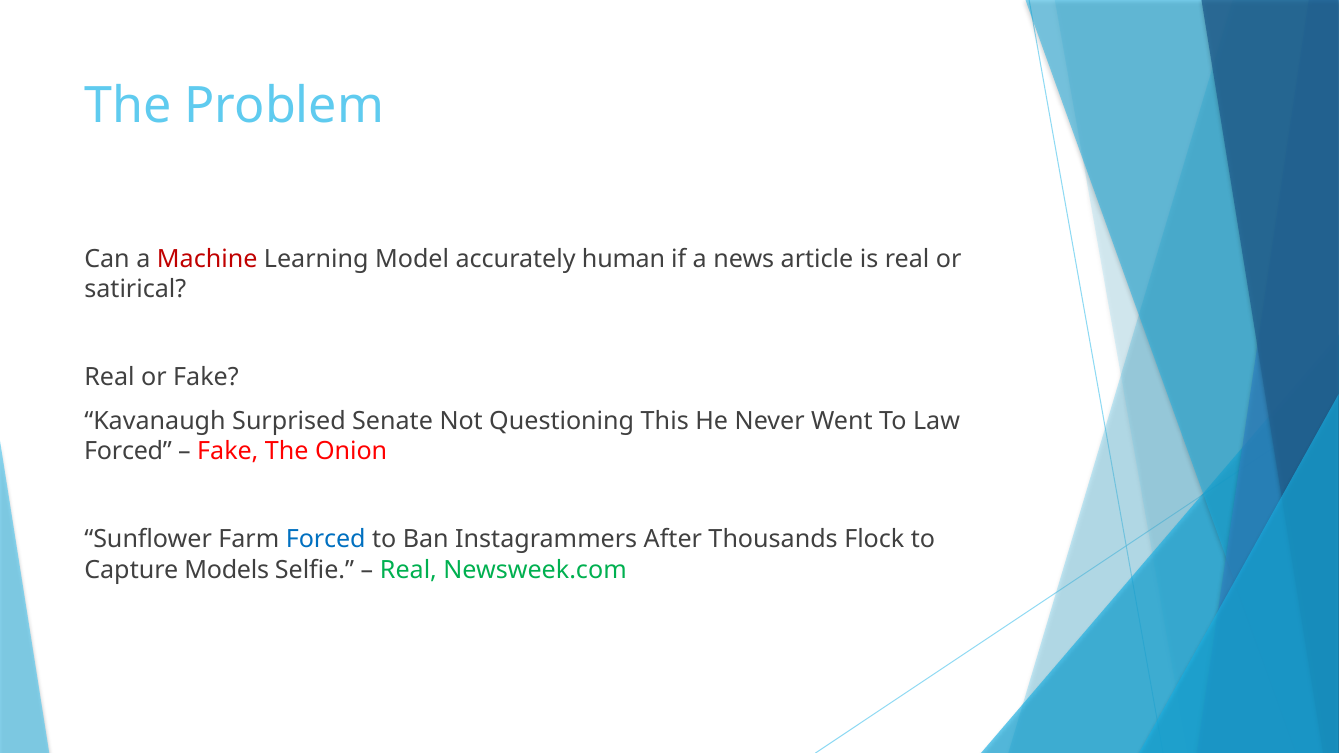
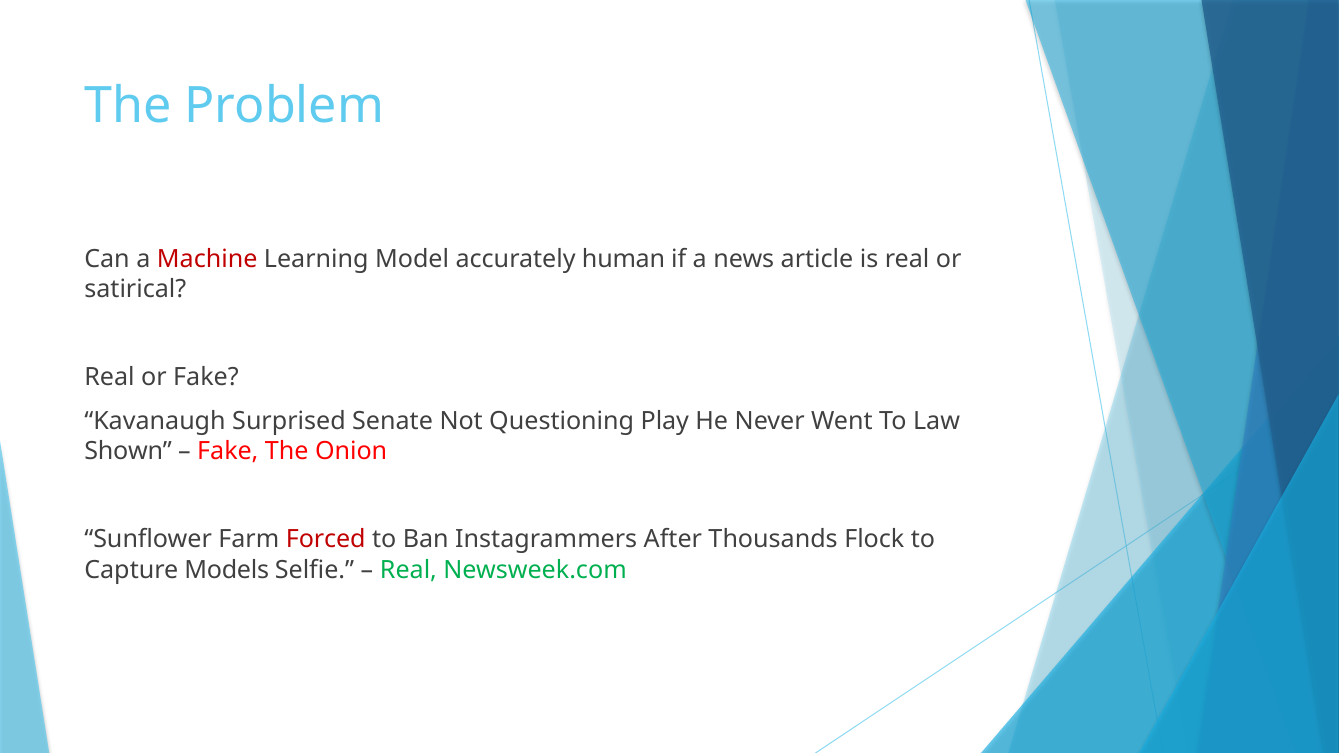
This: This -> Play (665, 422)
Forced: Forced -> Shown (128, 452)
Forced colour: blue -> red (326, 540)
